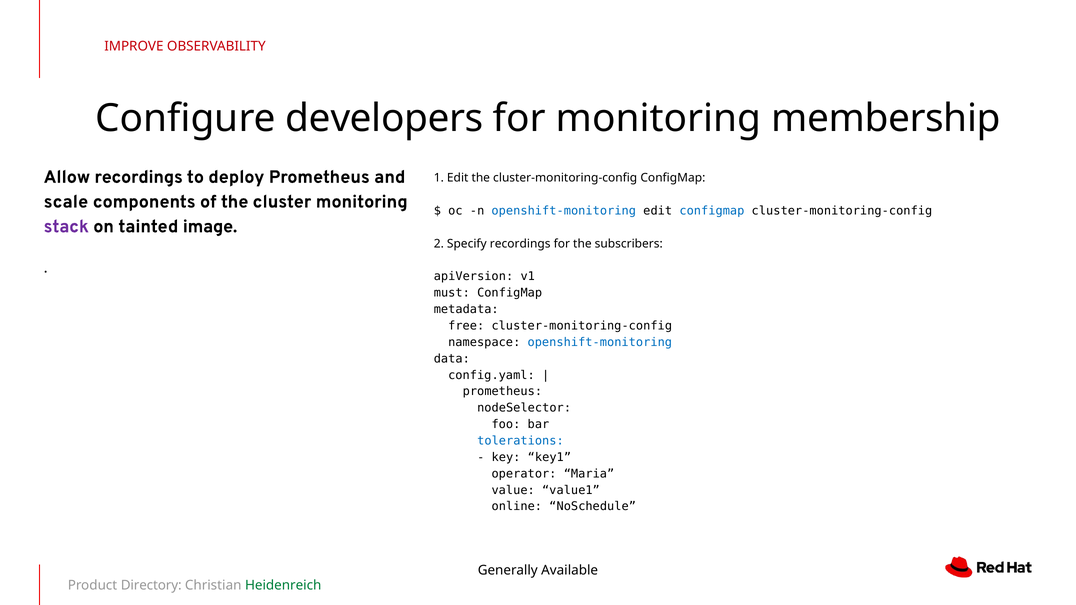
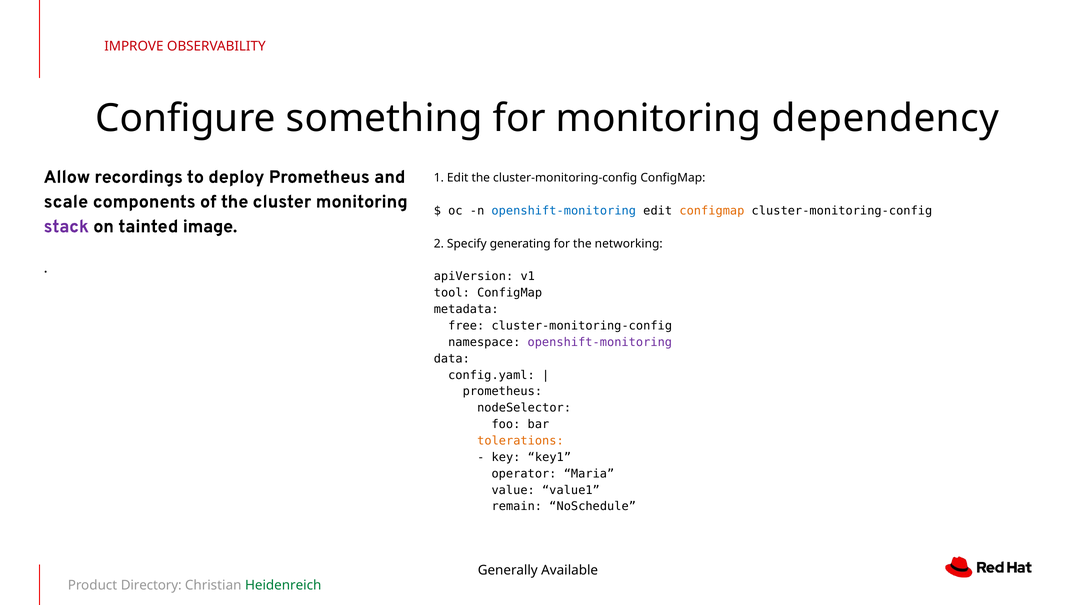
developers: developers -> something (384, 119)
membership: membership -> dependency (885, 119)
configmap colour: blue -> orange (712, 211)
Specify recordings: recordings -> generating (520, 244)
subscribers: subscribers -> networking (629, 244)
must: must -> tool (452, 293)
openshift-monitoring colour: blue -> purple (600, 342)
tolerations colour: blue -> orange (520, 441)
online: online -> remain (517, 507)
